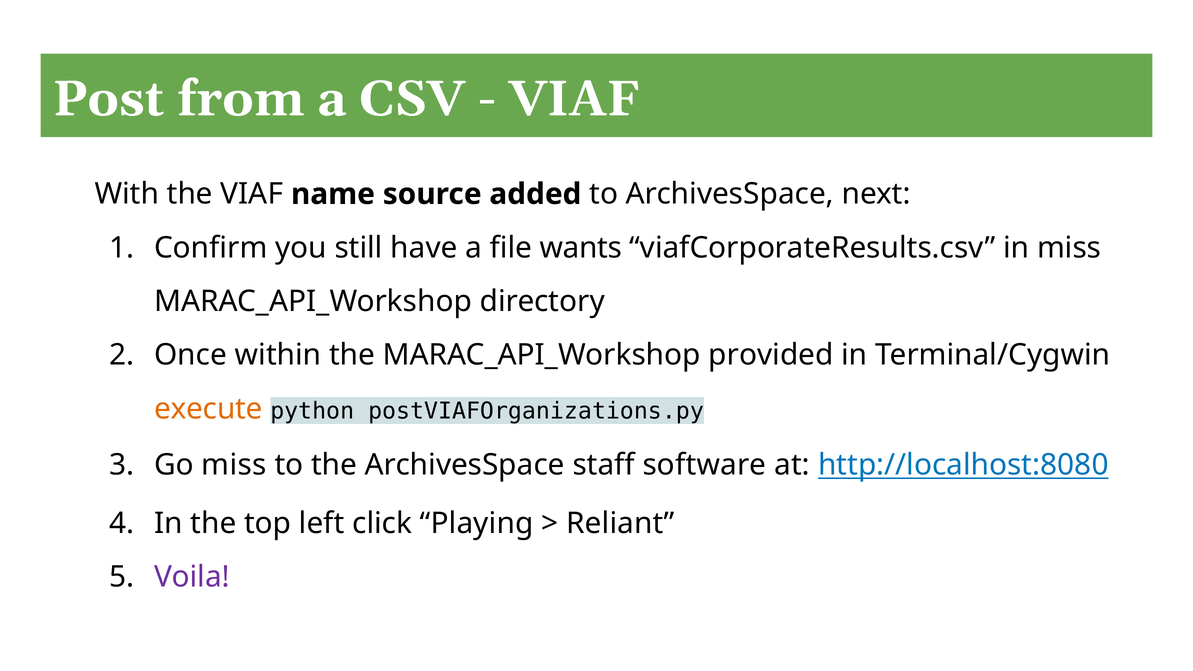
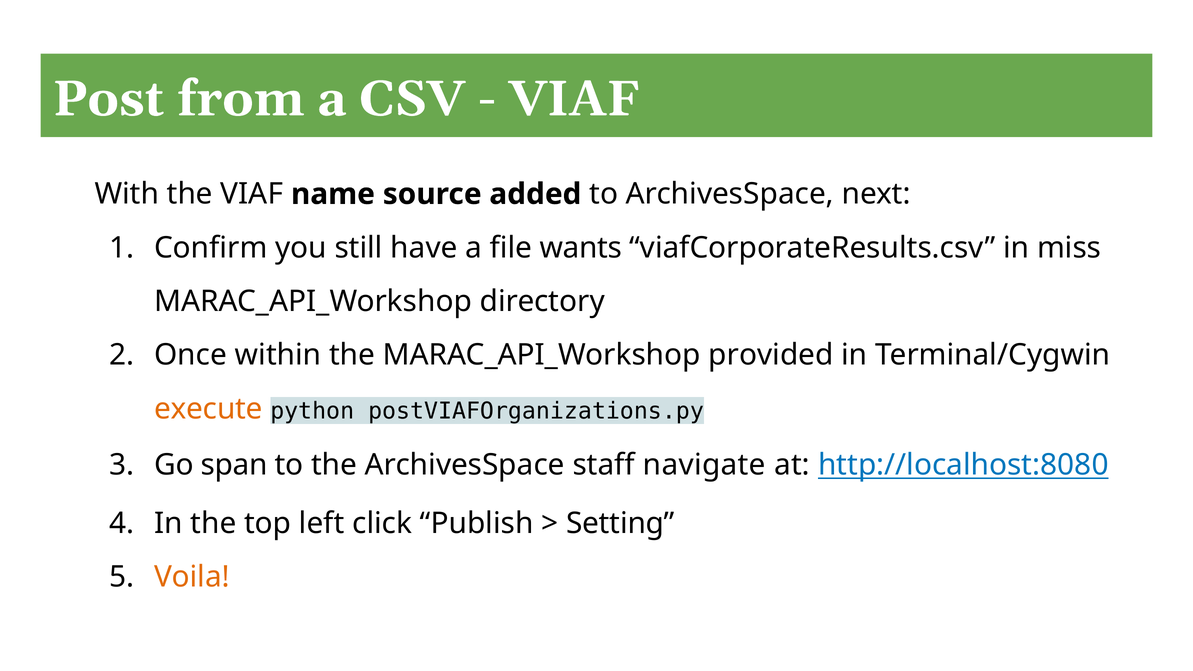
Go miss: miss -> span (234, 465)
software: software -> navigate (704, 465)
Playing: Playing -> Publish (477, 523)
Reliant: Reliant -> Setting (620, 523)
Voila colour: purple -> orange (192, 577)
